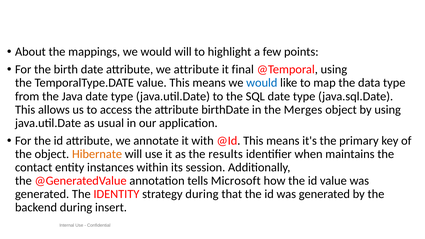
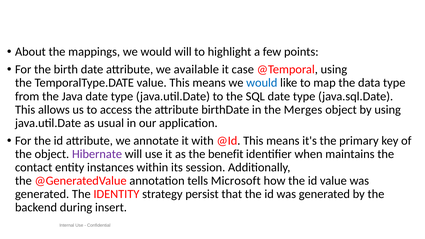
we attribute: attribute -> available (196, 70)
final: final -> case (243, 70)
Hibernate colour: orange -> purple (97, 154)
results: results -> benefit (226, 154)
strategy during: during -> persist (202, 194)
